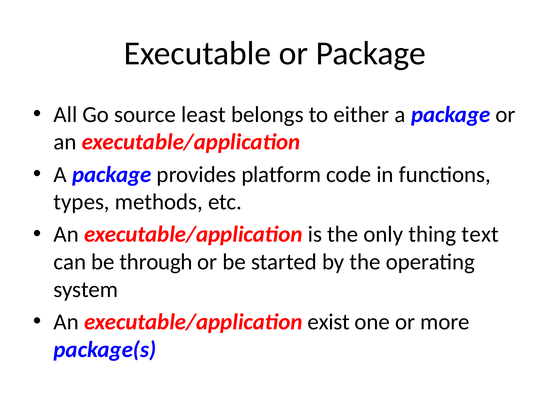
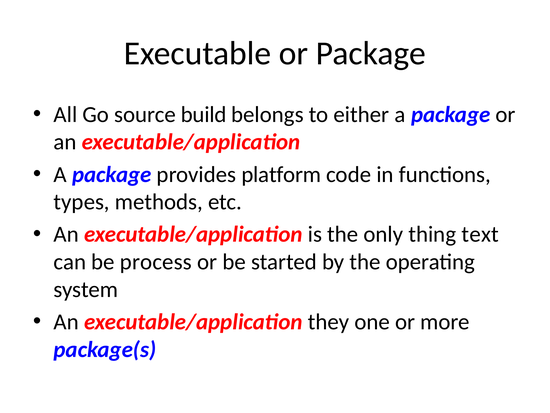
least: least -> build (204, 114)
through: through -> process (156, 262)
exist: exist -> they (329, 322)
